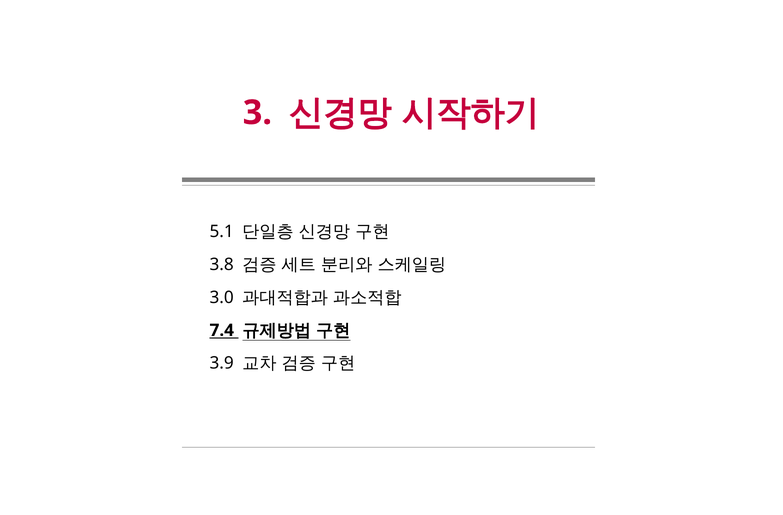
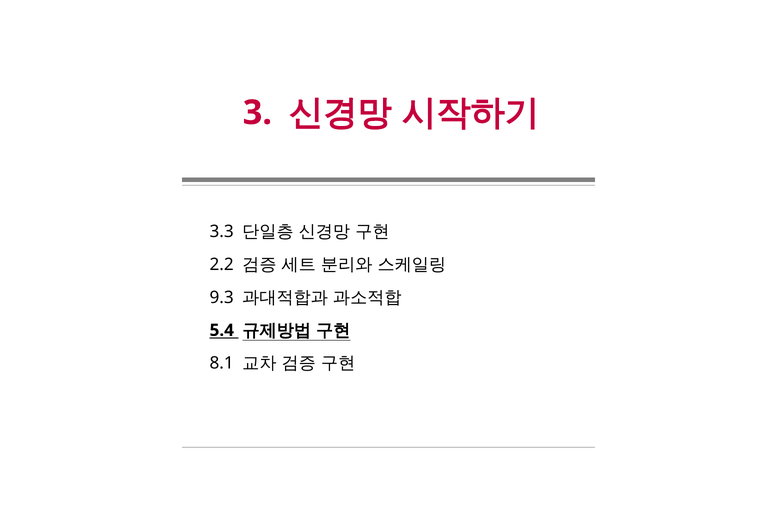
5.1: 5.1 -> 3.3 (222, 231)
3.8: 3.8 -> 2.2 (222, 264)
3.0: 3.0 -> 9.3 (222, 297)
7.4: 7.4 -> 5.4 (222, 330)
3.9: 3.9 -> 8.1 (222, 363)
